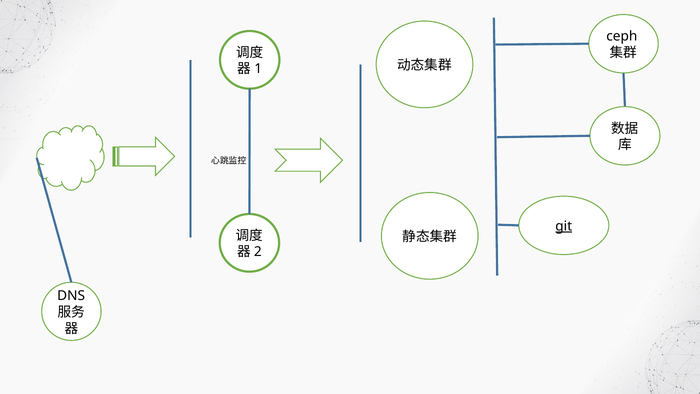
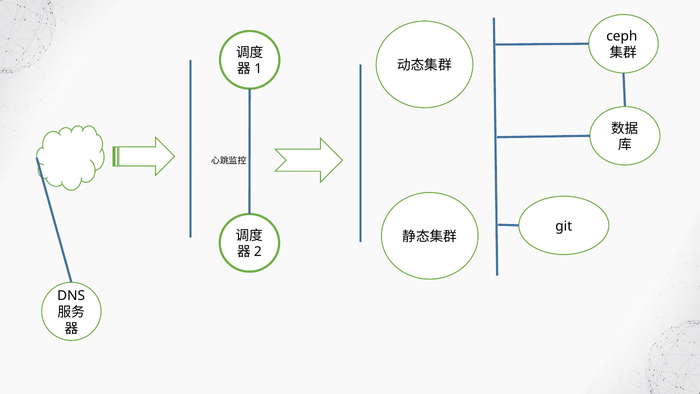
git underline: present -> none (564, 226)
